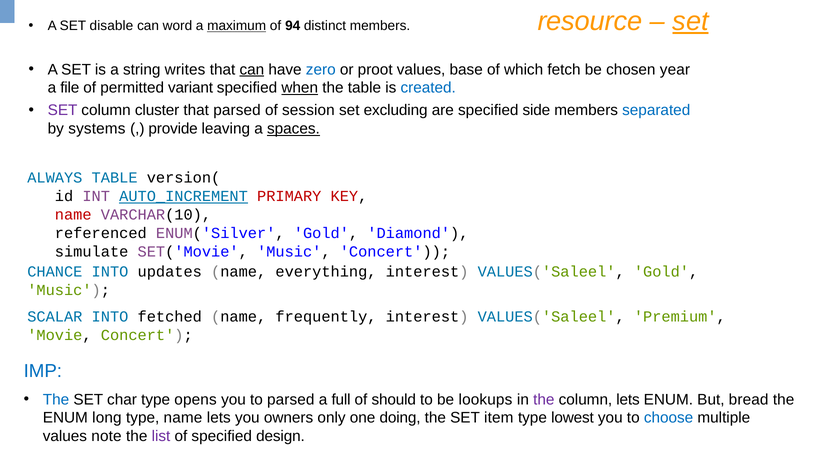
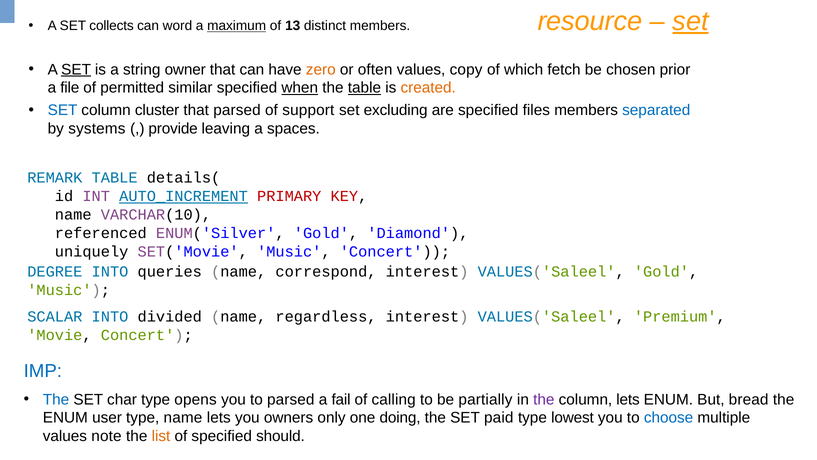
disable: disable -> collects (112, 26)
94: 94 -> 13 (293, 26)
SET underline: none -> present (76, 69)
writes: writes -> owner (185, 69)
can underline: present -> none (252, 69)
zero colour: blue -> orange (321, 69)
proot: proot -> often (375, 69)
base: base -> copy (466, 69)
year: year -> prior (675, 69)
variant: variant -> similar (190, 88)
table underline: none -> present (364, 88)
created colour: blue -> orange (428, 88)
SET colour: purple -> blue (63, 110)
session: session -> support (308, 110)
side: side -> files (536, 110)
spaces underline: present -> none (293, 129)
ALWAYS: ALWAYS -> REMARK (55, 178)
version(: version( -> details( (184, 178)
name colour: red -> black (73, 215)
simulate: simulate -> uniquely (92, 251)
CHANCE: CHANCE -> DEGREE (55, 271)
updates: updates -> queries (170, 271)
everything: everything -> correspond (326, 271)
fetched: fetched -> divided (170, 316)
frequently: frequently -> regardless (326, 316)
full: full -> fail (341, 399)
should: should -> calling (394, 399)
lookups: lookups -> partially (485, 399)
long: long -> user (107, 418)
item: item -> paid (499, 418)
list colour: purple -> orange (161, 436)
design: design -> should (280, 436)
